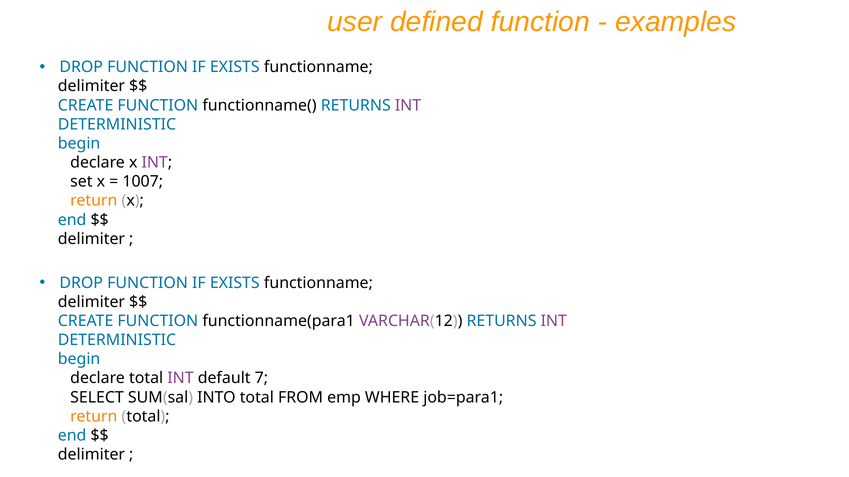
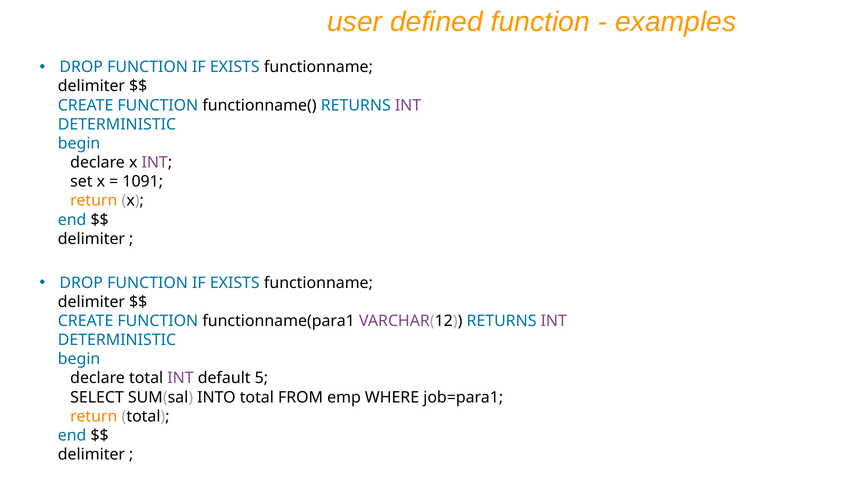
1007: 1007 -> 1091 (143, 182)
7: 7 -> 5 (261, 379)
